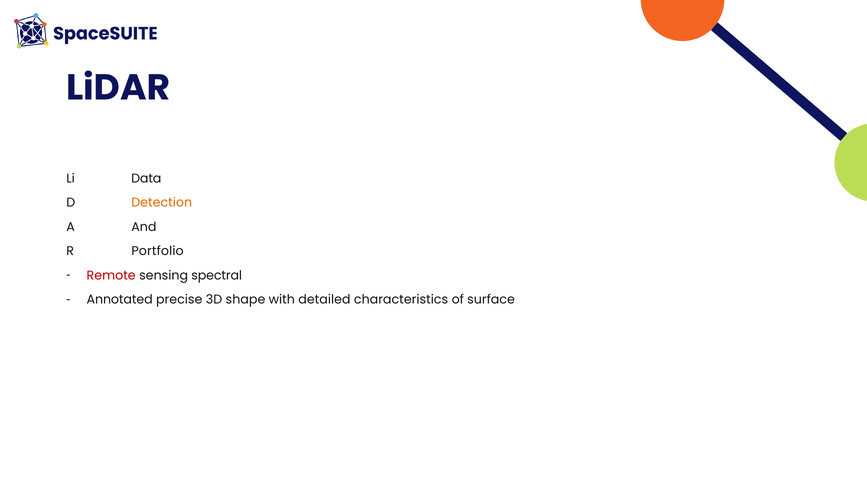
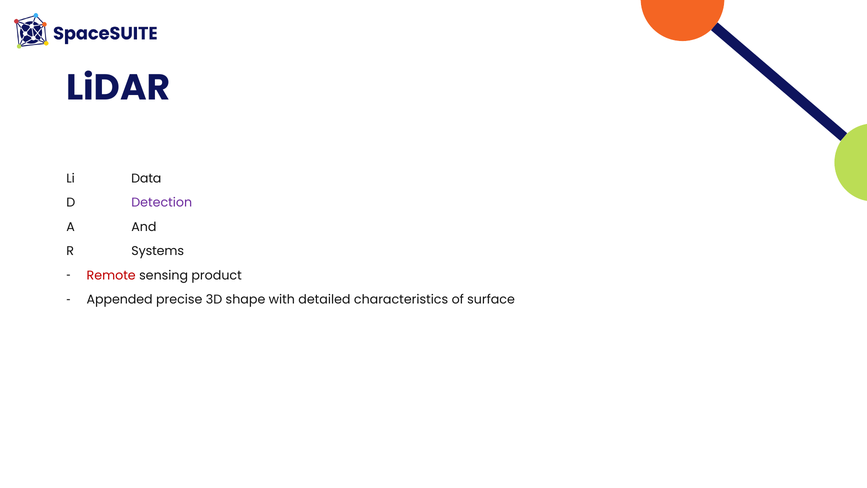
Detection colour: orange -> purple (162, 202)
Portfolio: Portfolio -> Systems (158, 251)
spectral: spectral -> product (217, 275)
Annotated: Annotated -> Appended (120, 299)
